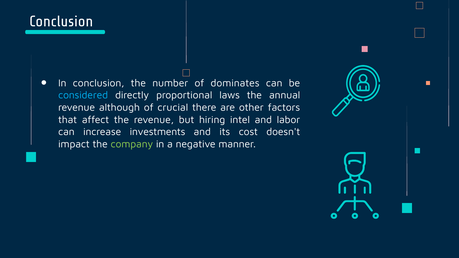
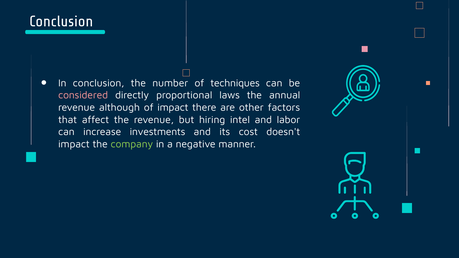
dominates: dominates -> techniques (235, 83)
considered colour: light blue -> pink (83, 95)
of crucial: crucial -> impact (173, 108)
